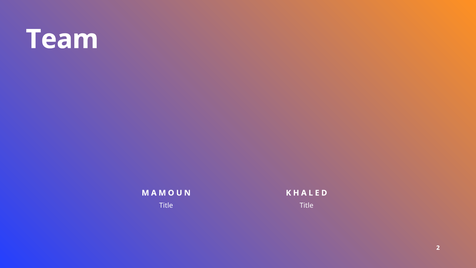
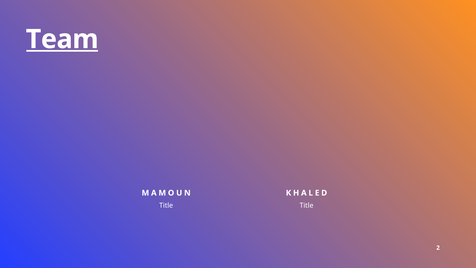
Team underline: none -> present (62, 39)
